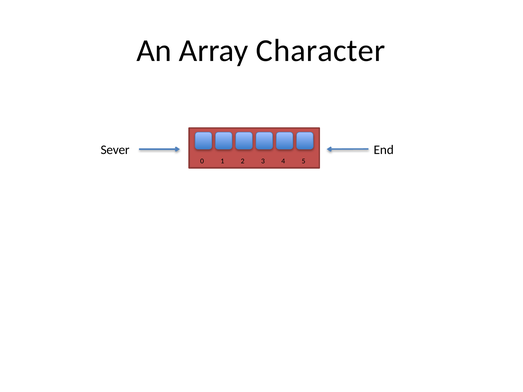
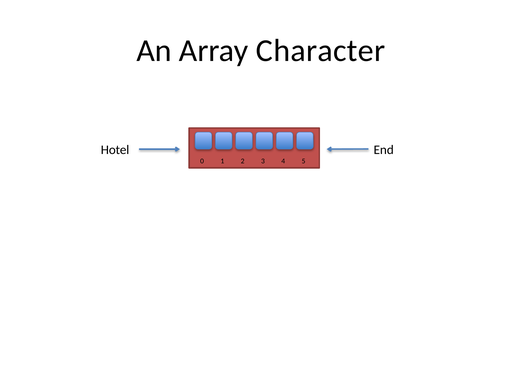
Sever: Sever -> Hotel (115, 150)
